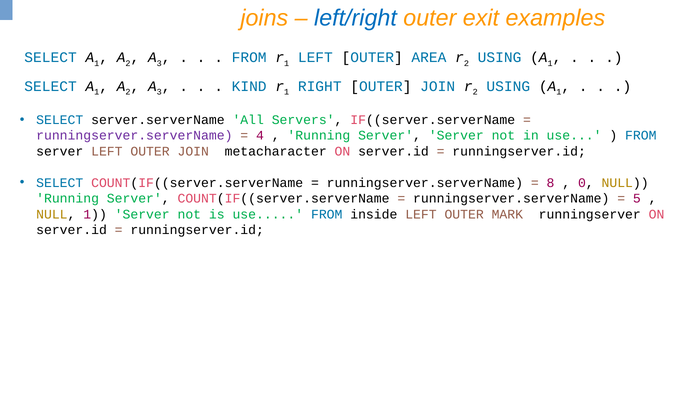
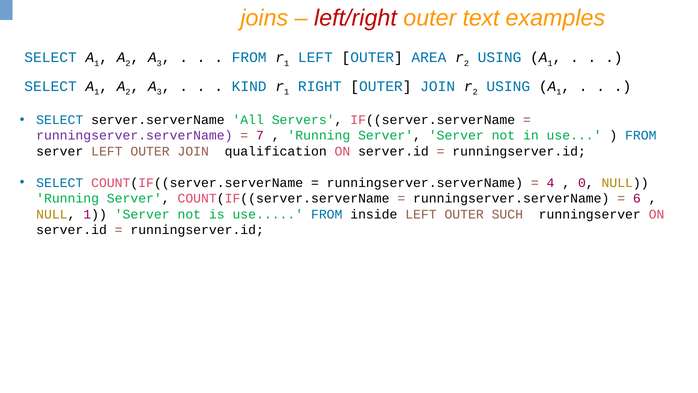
left/right colour: blue -> red (355, 18)
exit: exit -> text (481, 18)
4: 4 -> 7 (260, 136)
metacharacter: metacharacter -> qualification (276, 151)
8: 8 -> 4 (551, 183)
5: 5 -> 6 (637, 198)
MARK: MARK -> SUCH (507, 214)
